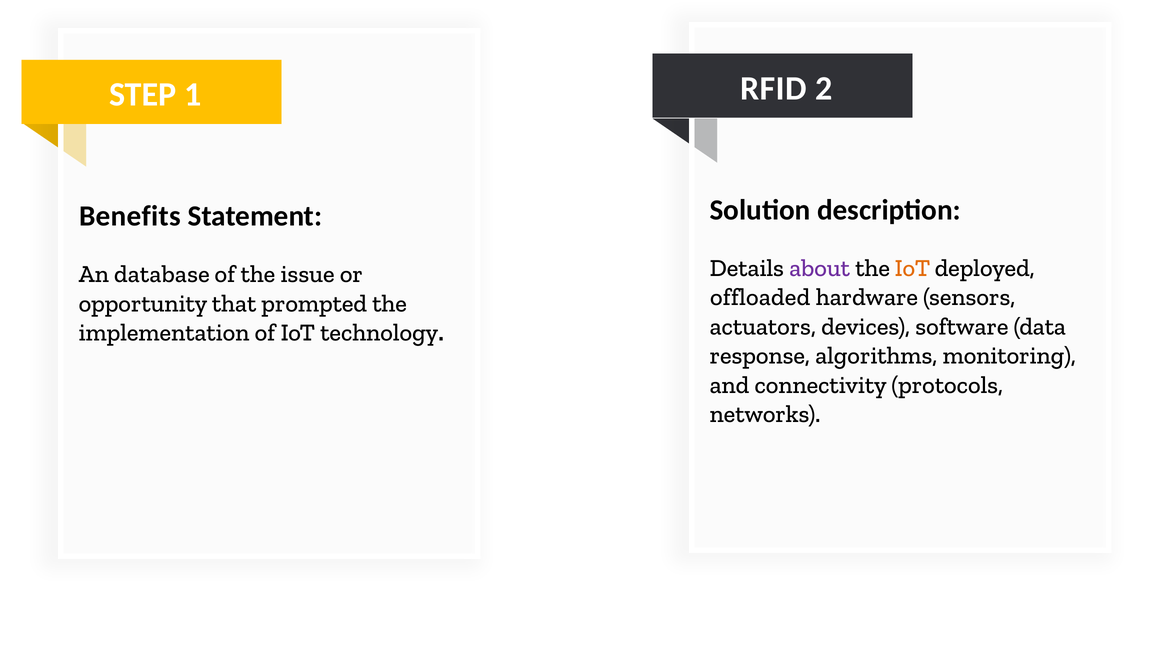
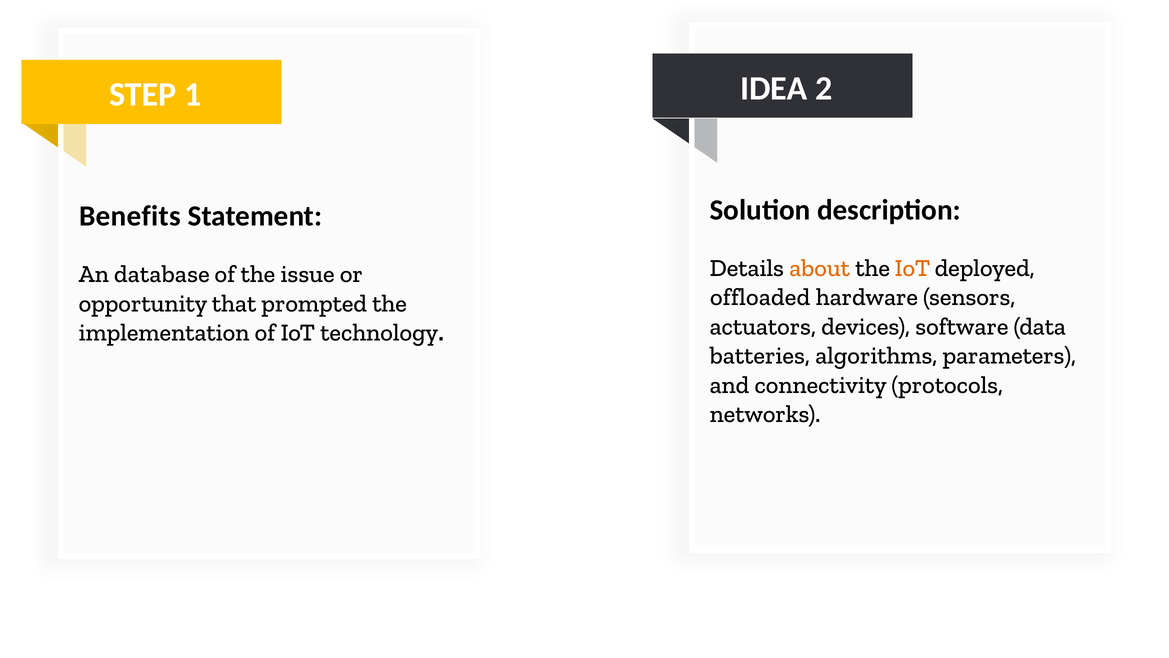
RFID: RFID -> IDEA (774, 88)
about colour: purple -> orange (820, 268)
response: response -> batteries (760, 356)
monitoring: monitoring -> parameters (1009, 356)
